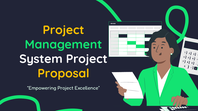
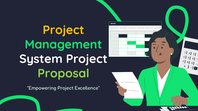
Proposal colour: yellow -> light green (63, 74)
